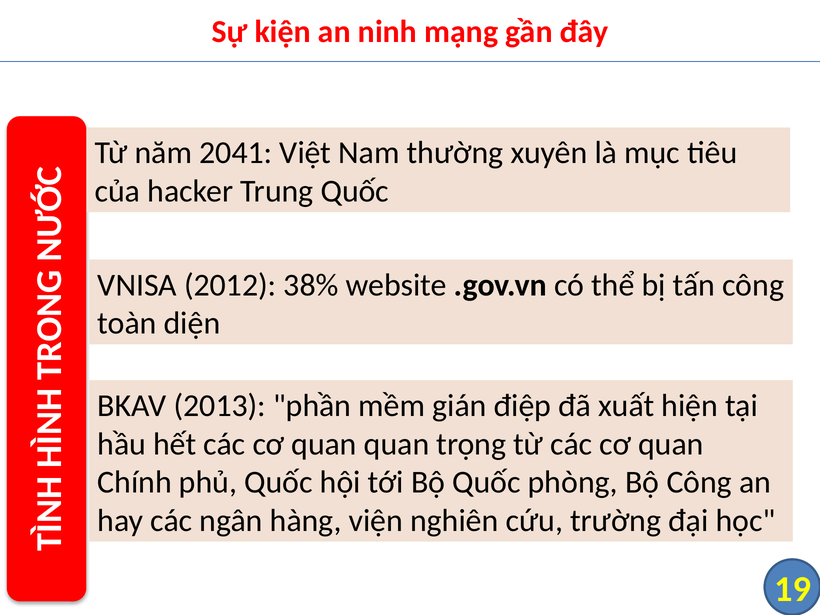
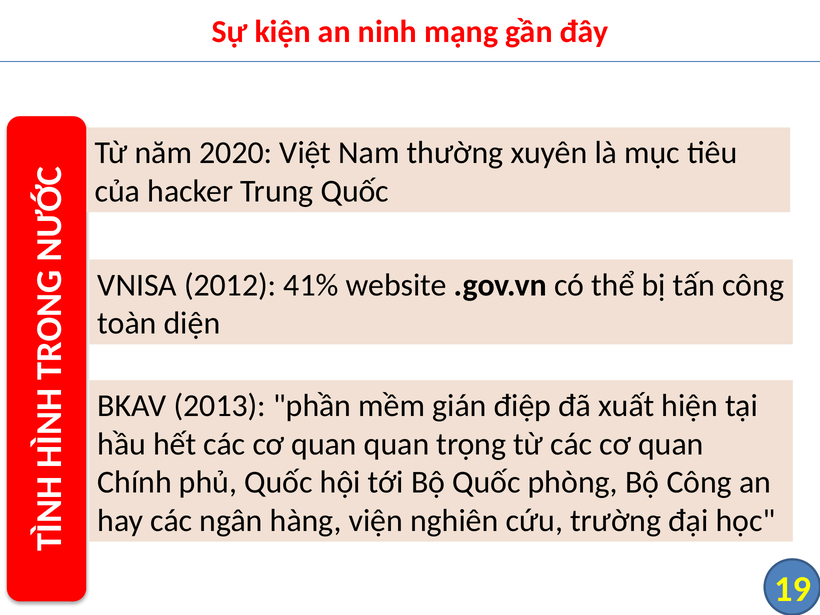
2041: 2041 -> 2020 (236, 153)
38%: 38% -> 41% (311, 285)
